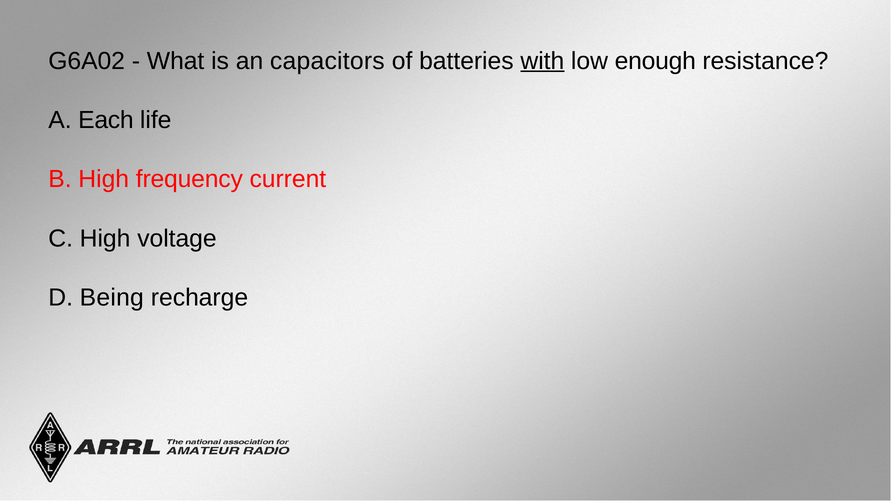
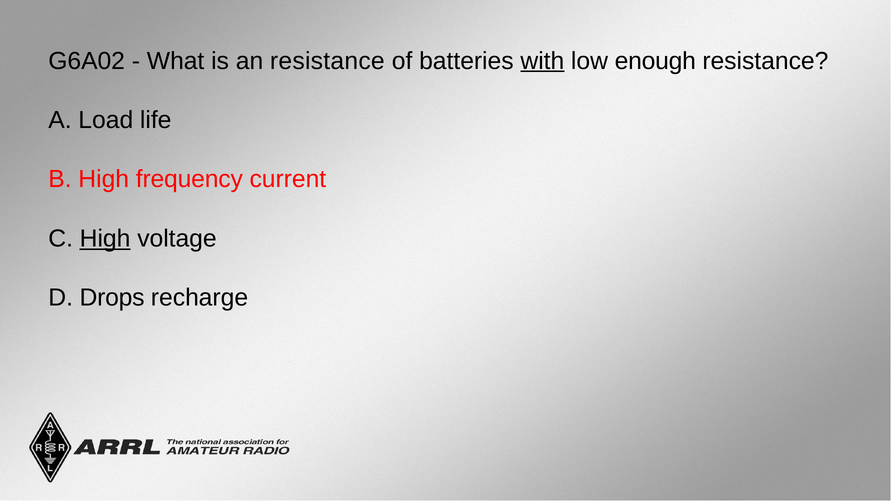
an capacitors: capacitors -> resistance (327, 61)
Each: Each -> Load (106, 120)
High underline: none -> present (105, 239)
Being: Being -> Drops (112, 298)
